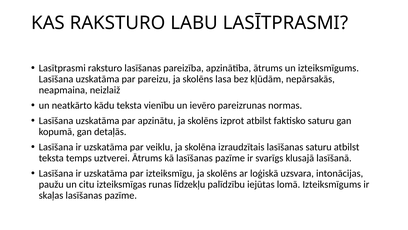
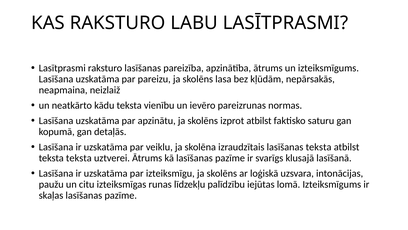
lasīšanas saturu: saturu -> teksta (319, 147)
teksta temps: temps -> teksta (79, 158)
